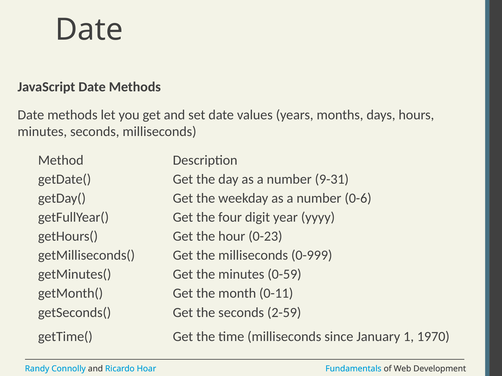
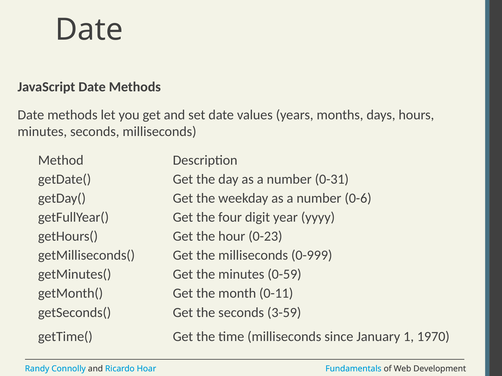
9-31: 9-31 -> 0-31 (332, 179)
2-59: 2-59 -> 3-59 (284, 313)
